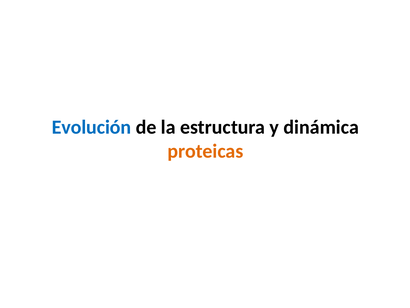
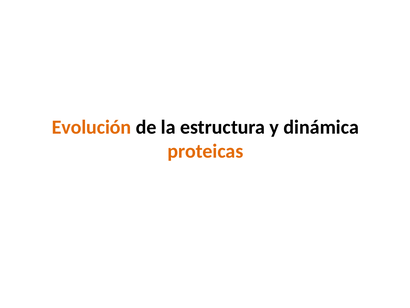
Evolución colour: blue -> orange (92, 127)
